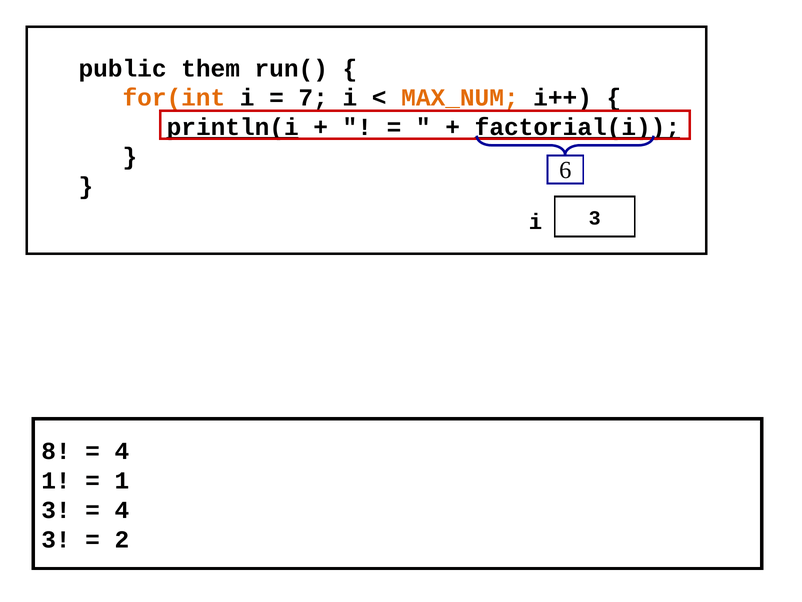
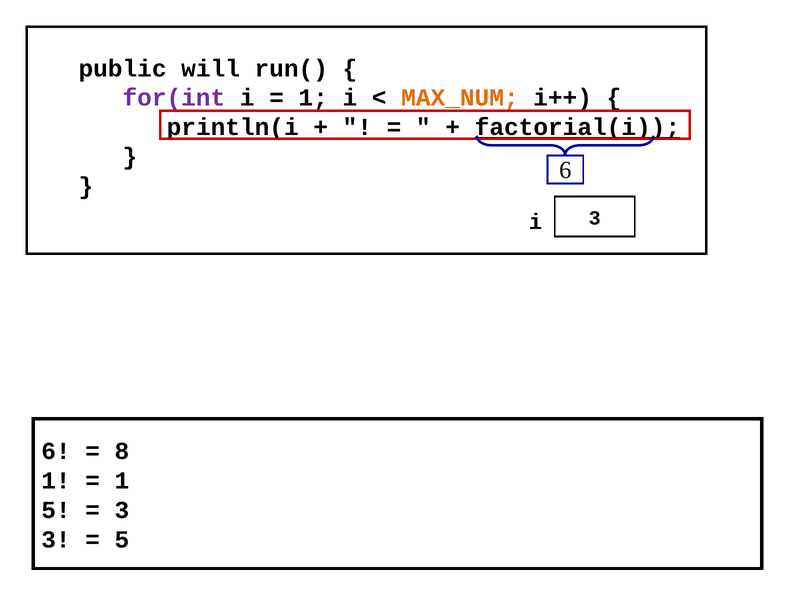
them: them -> will (211, 68)
for(int colour: orange -> purple (174, 98)
7: 7 -> 1 (313, 98)
println(i underline: present -> none (233, 127)
8: 8 -> 6 (56, 451)
4: 4 -> 8 (122, 451)
3: 3 -> 5 (56, 510)
4: 4 -> 3 (122, 510)
2: 2 -> 5 (122, 539)
